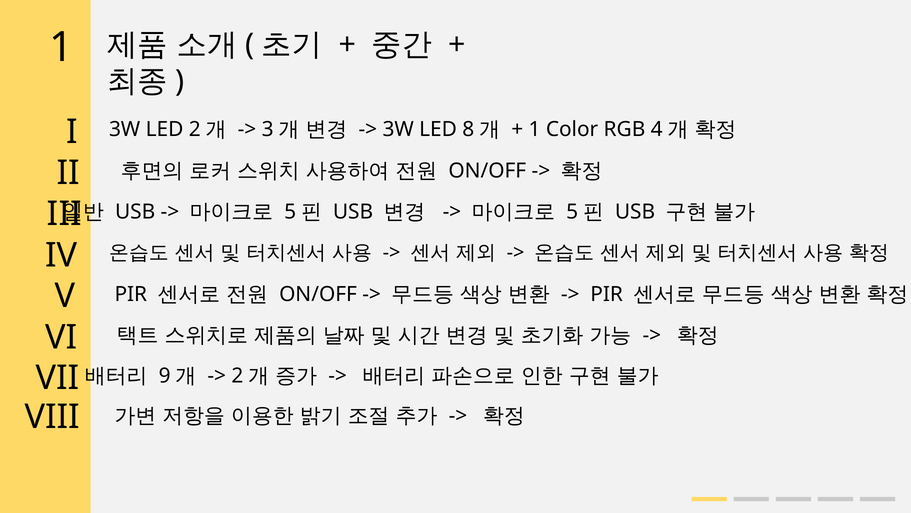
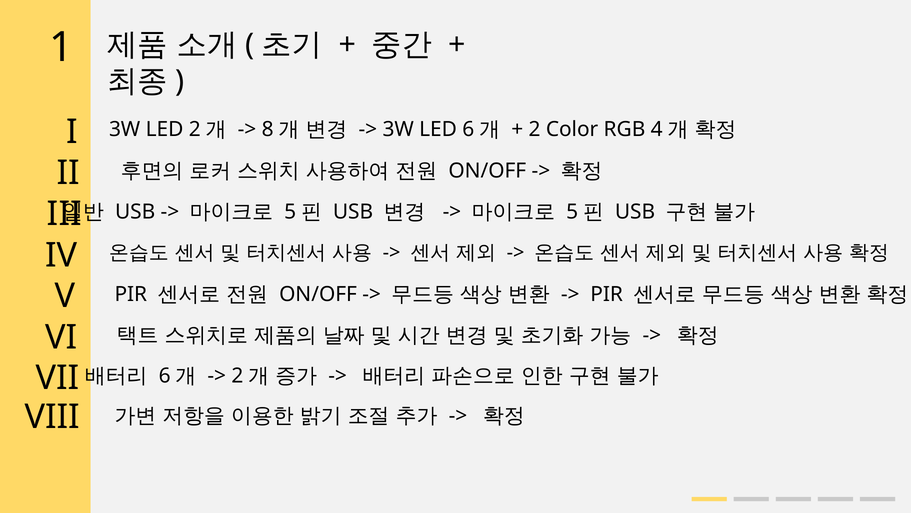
3: 3 -> 8 (268, 129)
LED 8: 8 -> 6 (468, 129)
1: 1 -> 2 (535, 129)
9: 9 -> 6 (165, 375)
